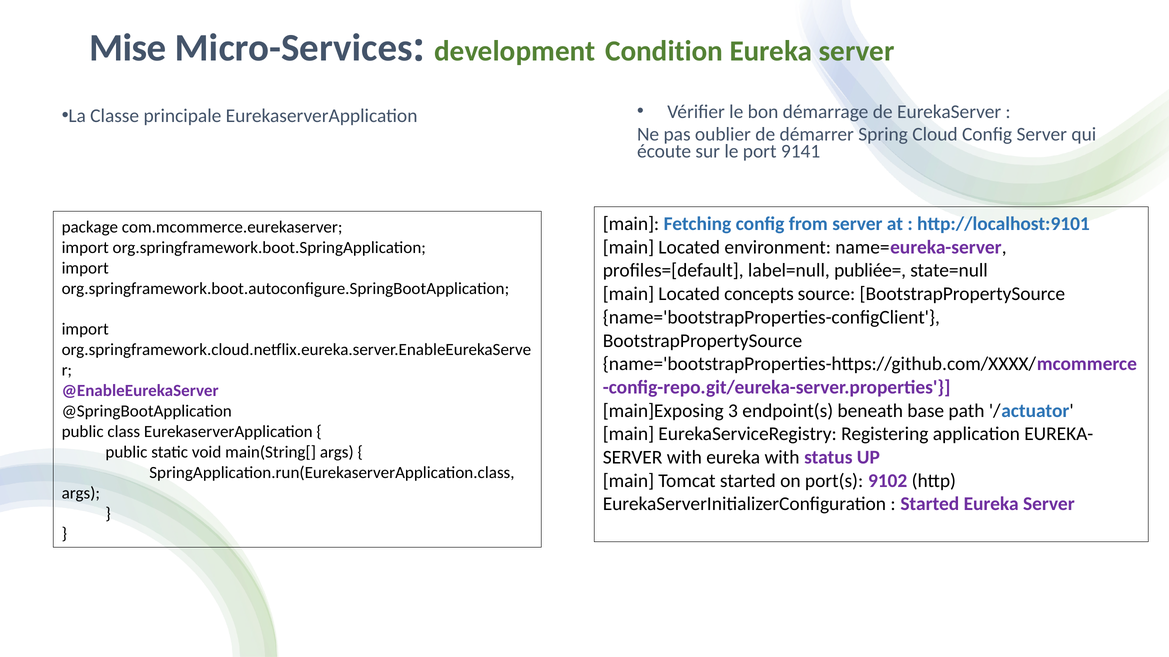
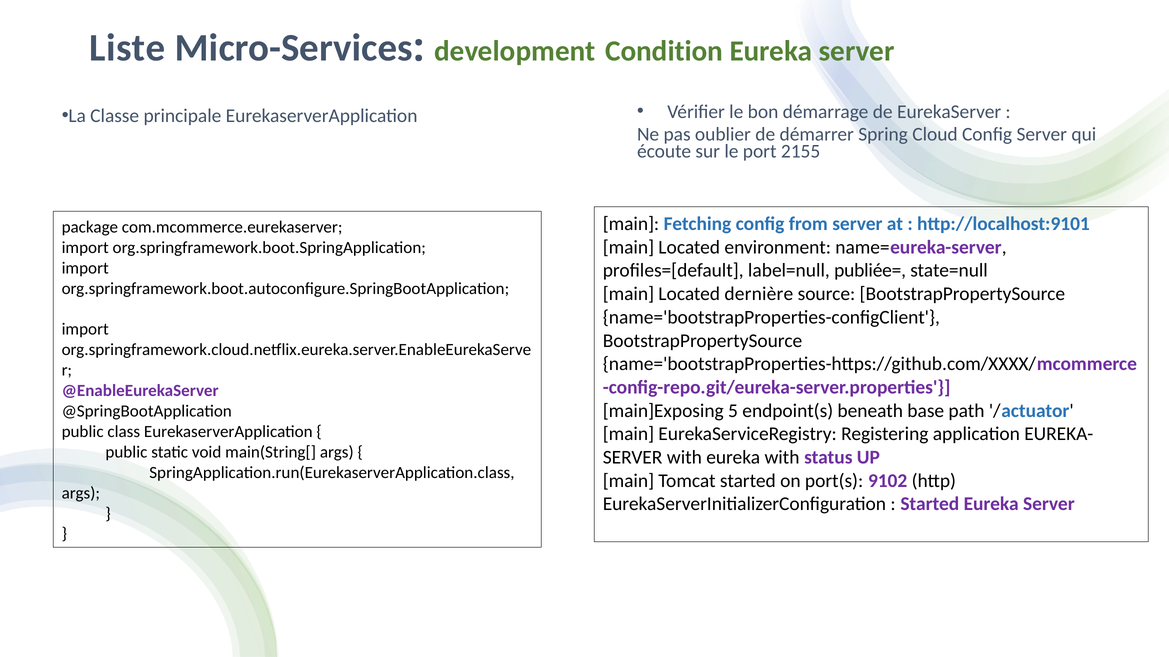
Mise: Mise -> Liste (127, 48)
9141: 9141 -> 2155 (801, 151)
concepts: concepts -> dernière (759, 294)
3: 3 -> 5 (733, 411)
